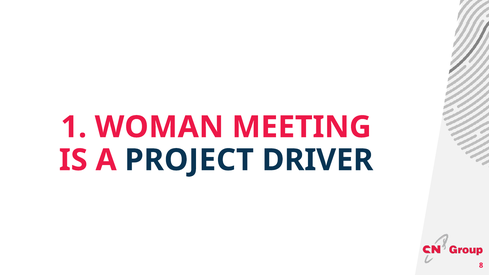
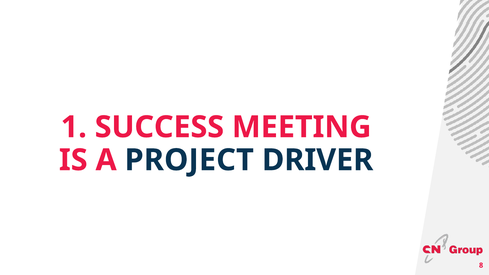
WOMAN: WOMAN -> SUCCESS (159, 127)
